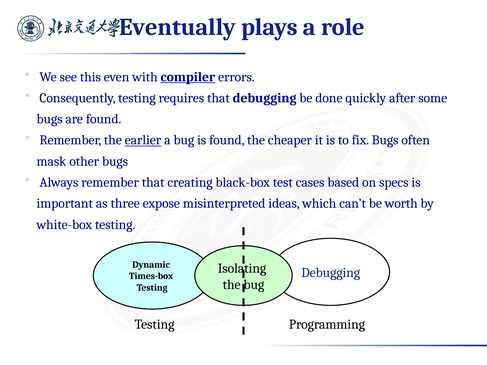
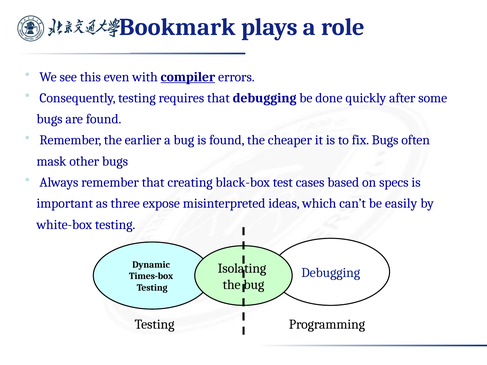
Eventually: Eventually -> Bookmark (177, 27)
earlier underline: present -> none (143, 140)
worth: worth -> easily (401, 204)
